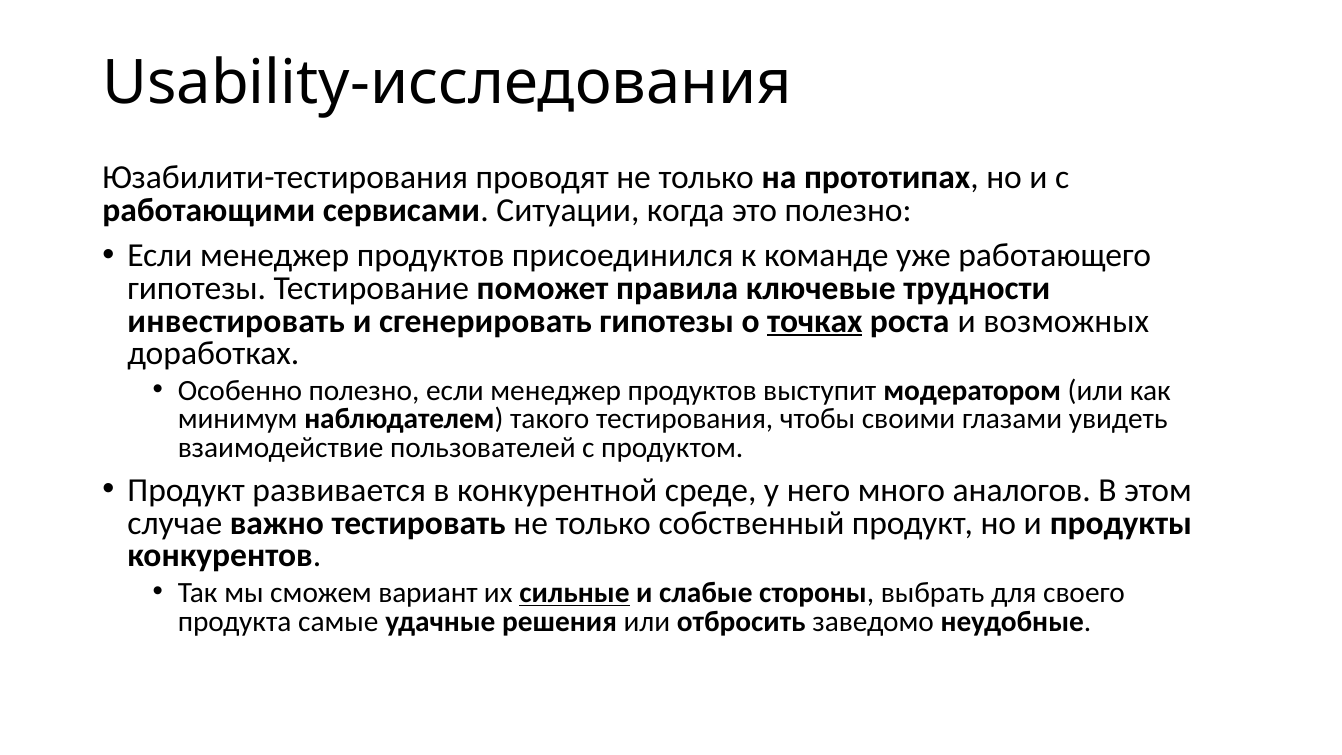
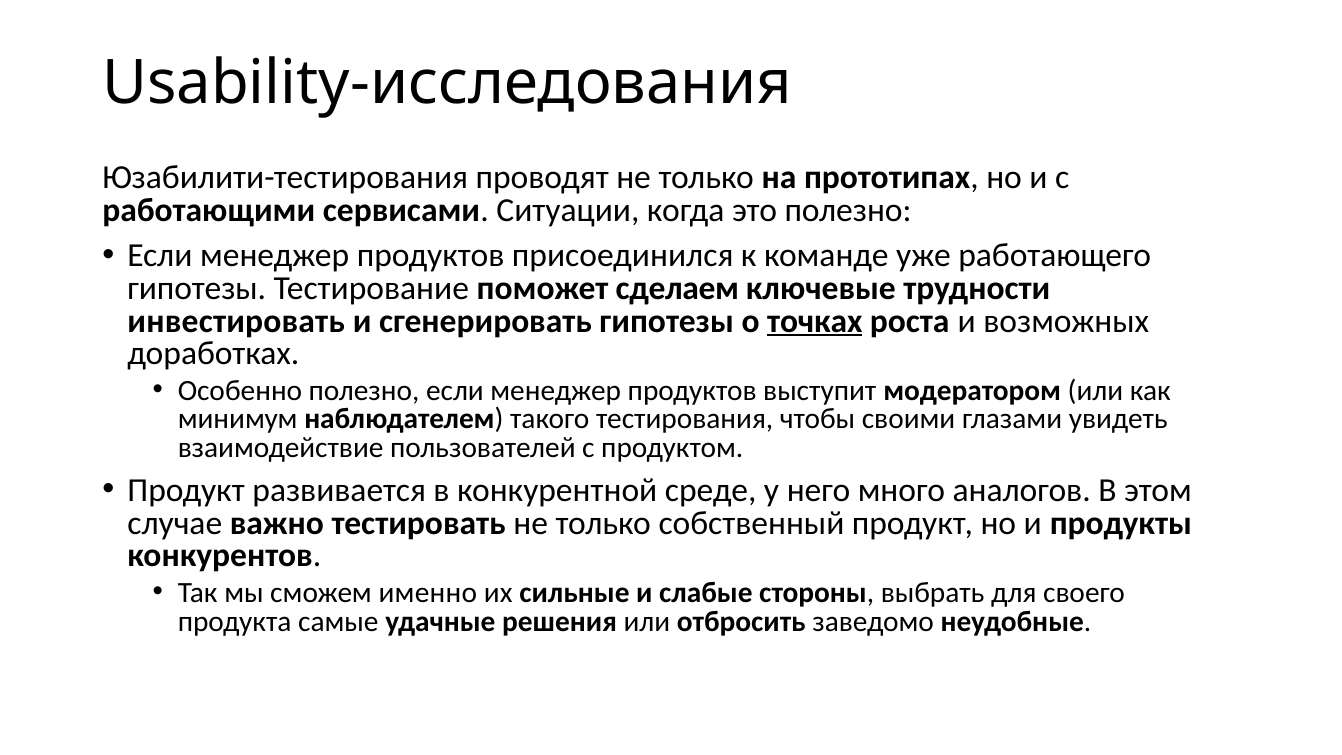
правила: правила -> сделаем (677, 288)
вариант: вариант -> именно (428, 593)
сильные underline: present -> none (574, 593)
